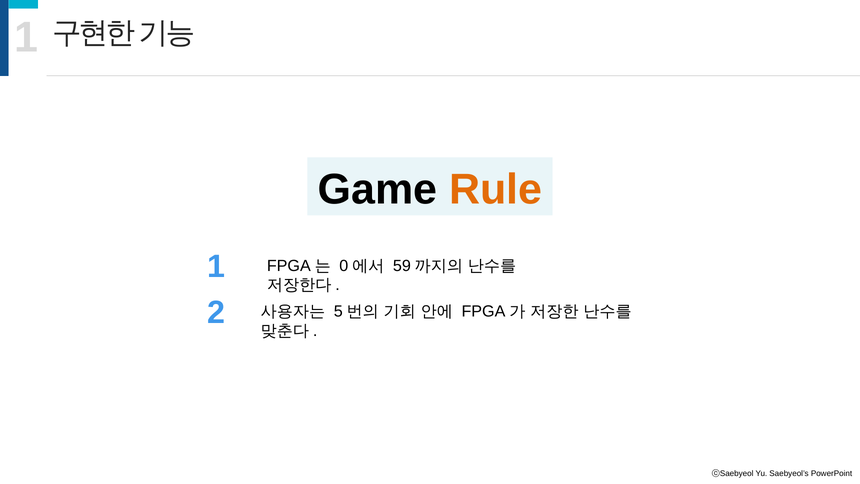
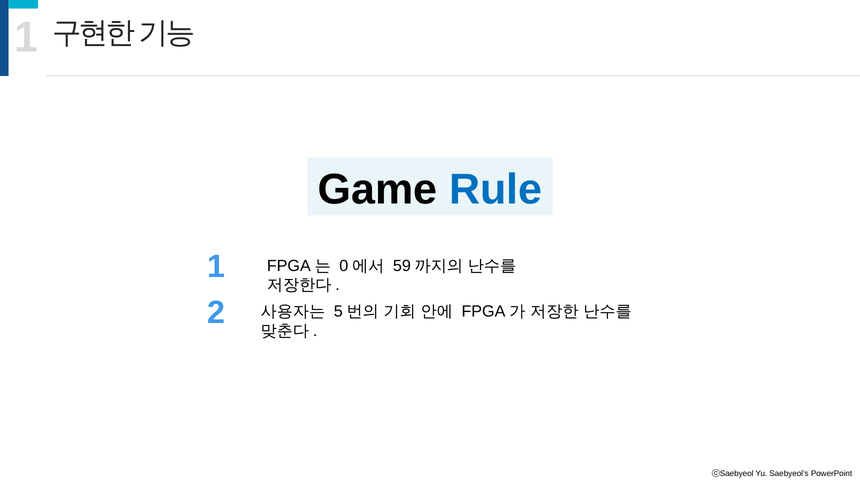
Rule colour: orange -> blue (496, 189)
